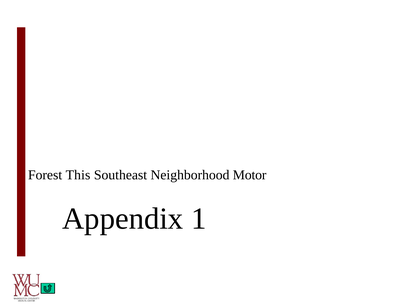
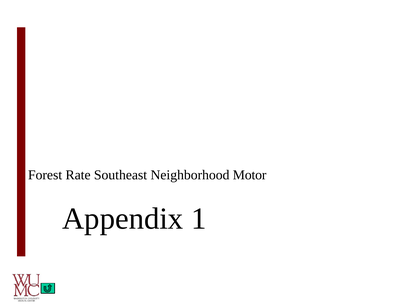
This: This -> Rate (78, 175)
